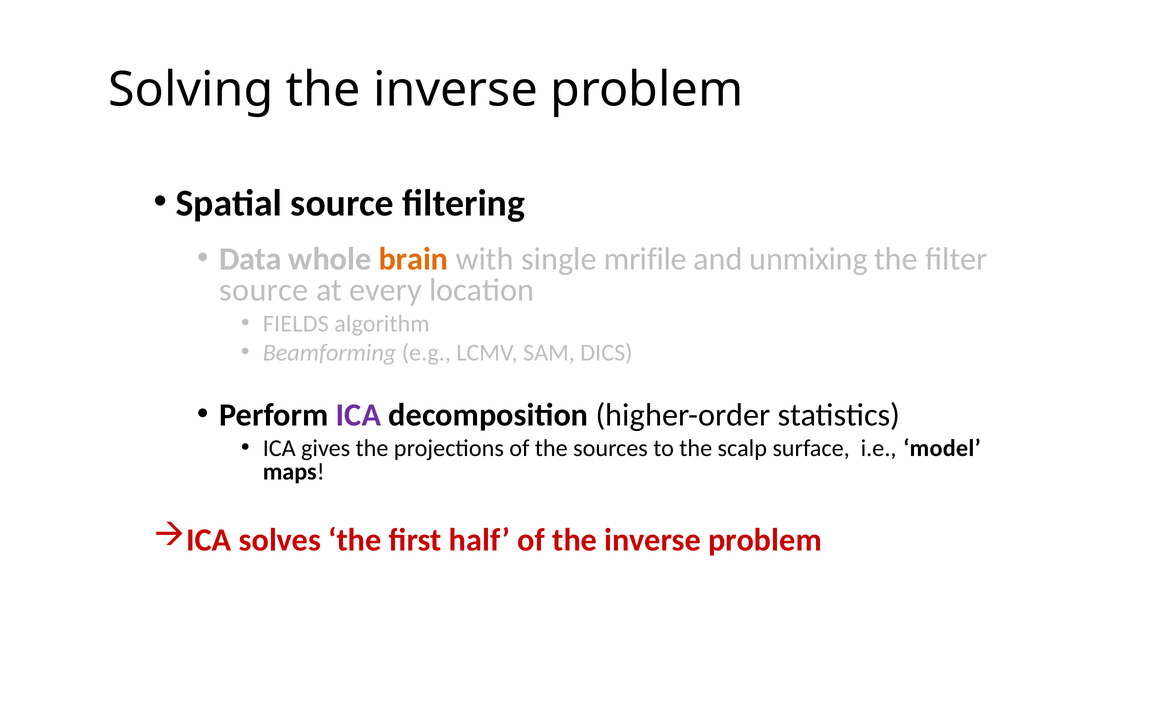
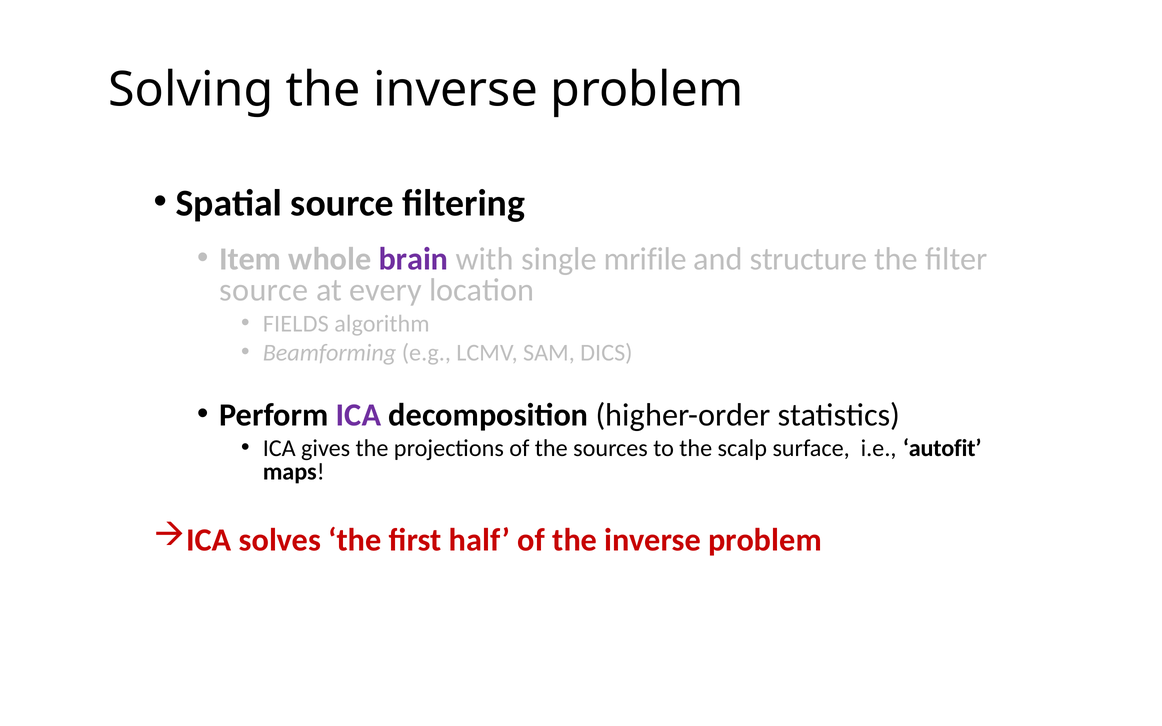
Data: Data -> Item (250, 259)
brain colour: orange -> purple (413, 259)
unmixing: unmixing -> structure (809, 259)
model: model -> autofit (942, 449)
